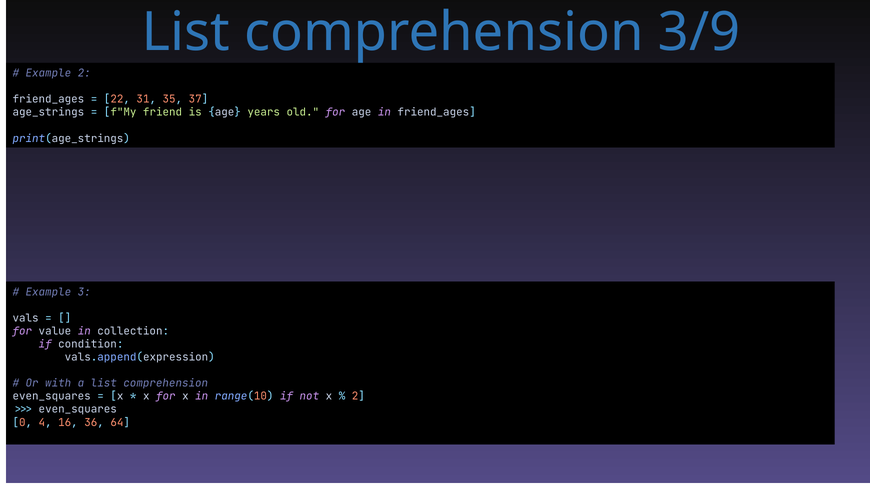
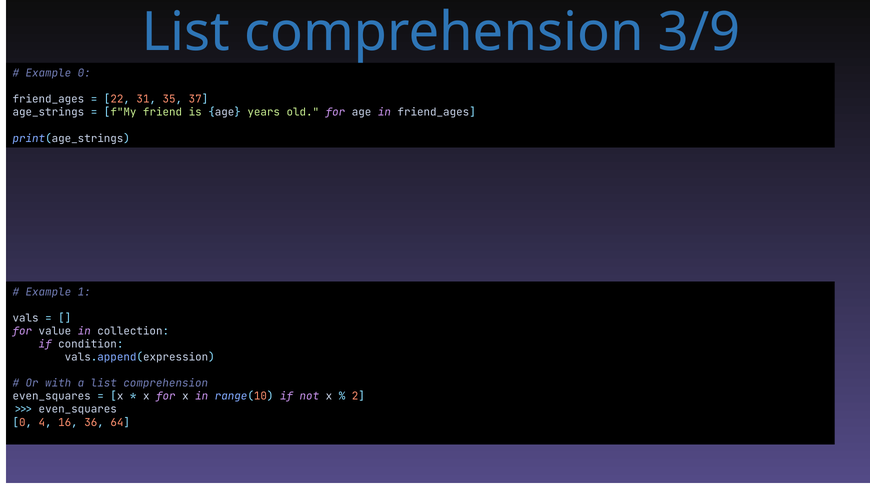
Example 2: 2 -> 0 (84, 73)
3: 3 -> 1 (84, 292)
